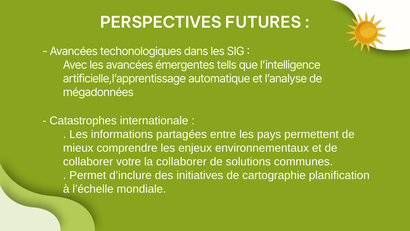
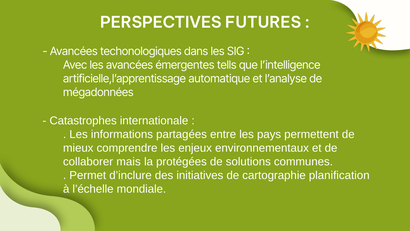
votre: votre -> mais (129, 162)
la collaborer: collaborer -> protégées (181, 162)
